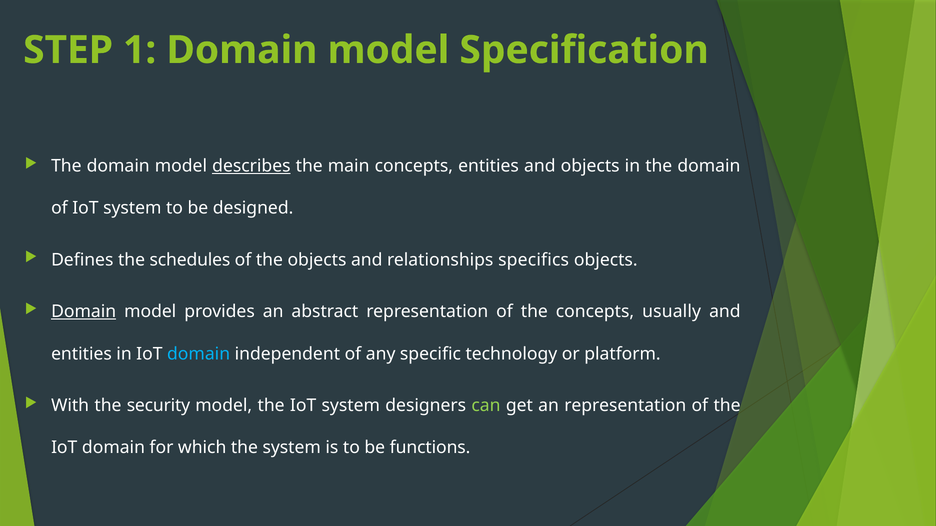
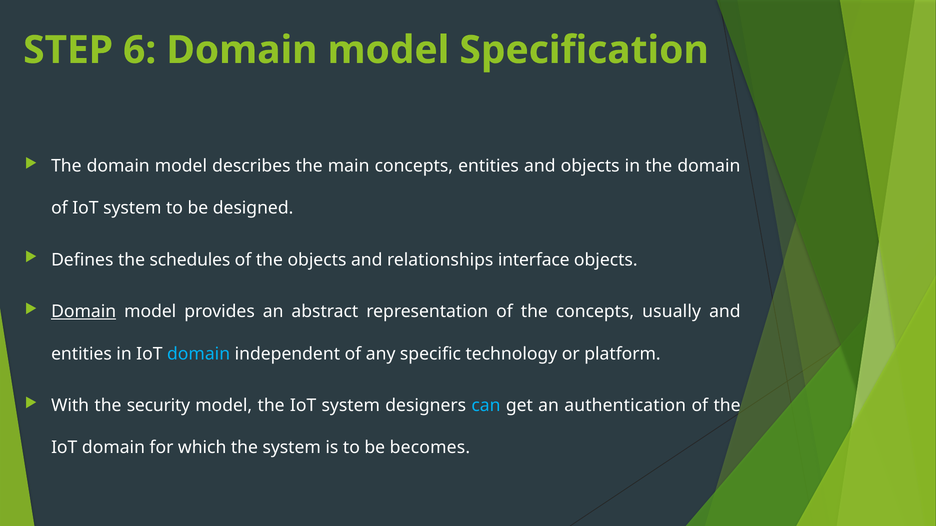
1: 1 -> 6 (140, 50)
describes underline: present -> none (251, 166)
specifics: specifics -> interface (534, 260)
can colour: light green -> light blue (486, 406)
an representation: representation -> authentication (625, 406)
functions: functions -> becomes (430, 448)
